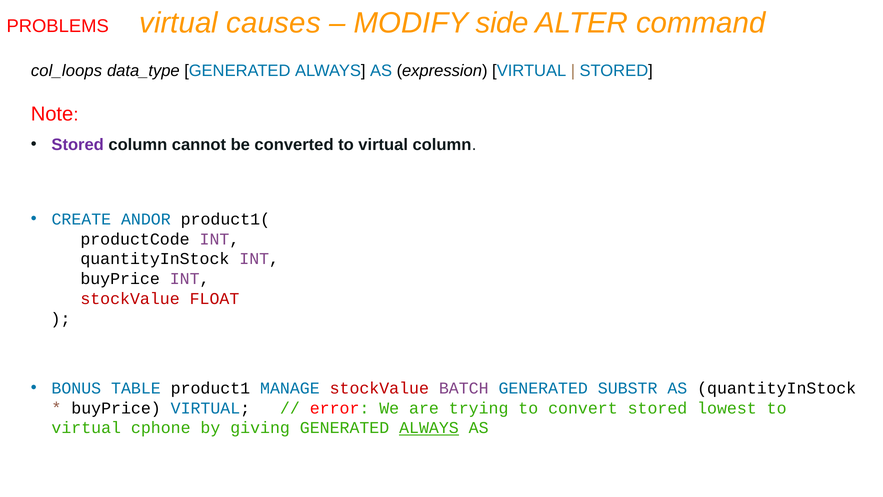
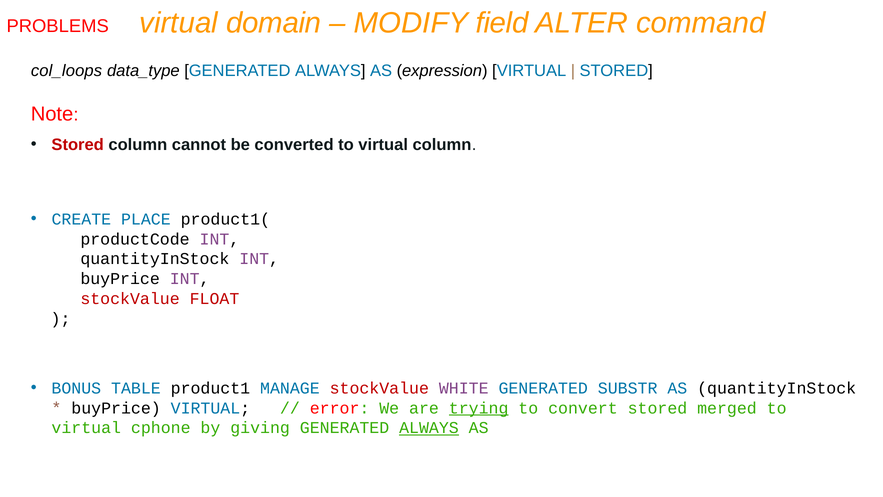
causes: causes -> domain (274, 23)
side: side -> field (502, 23)
Stored colour: purple -> red (78, 145)
ANDOR: ANDOR -> PLACE (146, 219)
BATCH: BATCH -> WHITE (464, 388)
trying underline: none -> present (479, 408)
lowest: lowest -> merged (727, 408)
